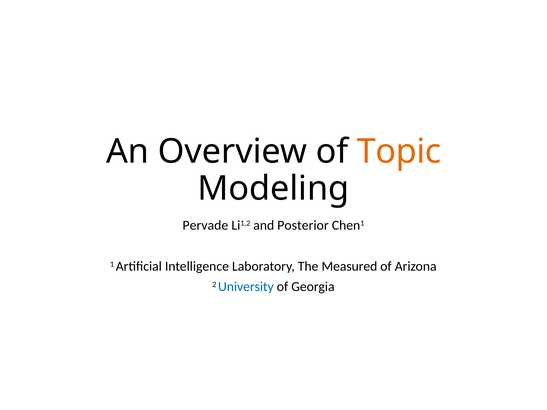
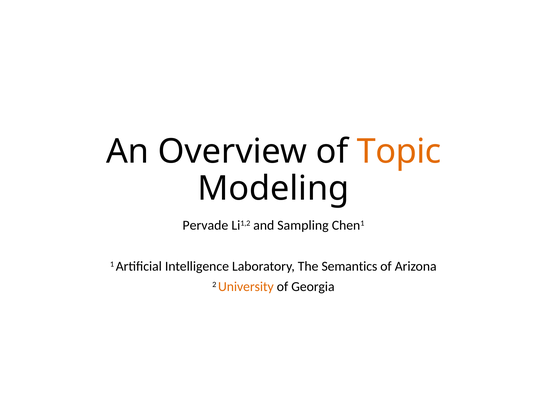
Posterior: Posterior -> Sampling (303, 226)
Measured: Measured -> Semantics (349, 266)
University colour: blue -> orange (246, 287)
